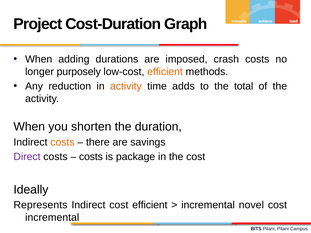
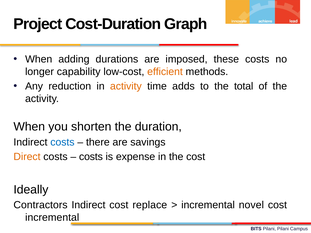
crash: crash -> these (226, 59)
purposely: purposely -> capability (79, 72)
costs colour: orange -> blue (62, 142)
Direct colour: purple -> orange (27, 157)
package: package -> expense (136, 157)
Represents: Represents -> Contractors (41, 205)
cost efficient: efficient -> replace (150, 205)
